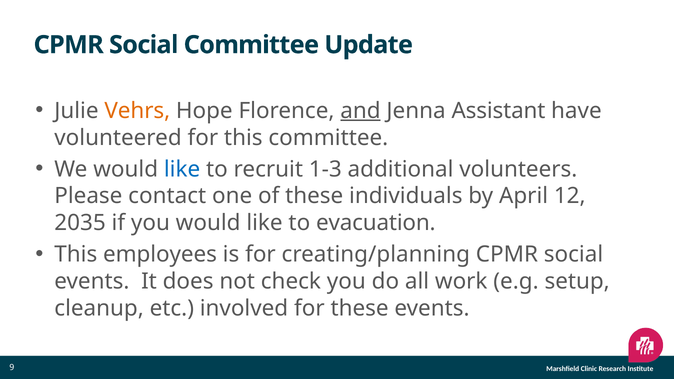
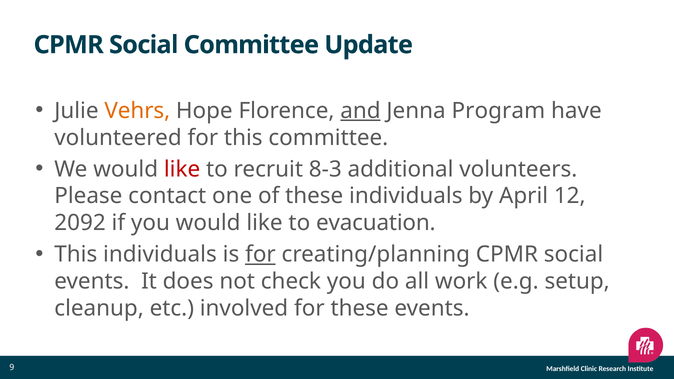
Assistant: Assistant -> Program (498, 111)
like colour: blue -> red (182, 169)
1-3: 1-3 -> 8-3 (325, 169)
2035: 2035 -> 2092 (80, 223)
This employees: employees -> individuals (160, 255)
for underline: none -> present (260, 255)
